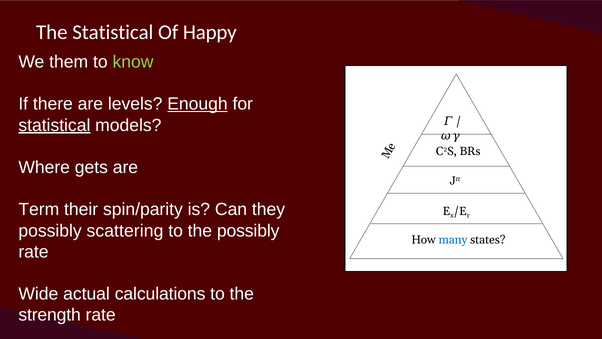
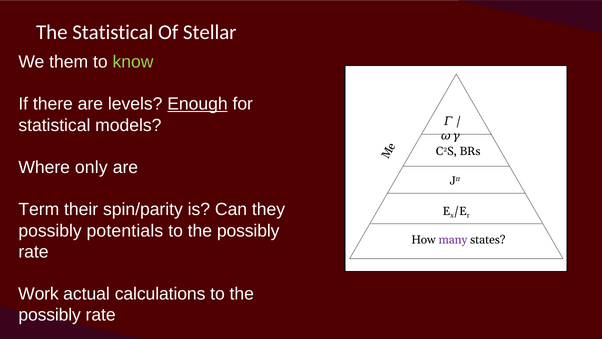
Happy: Happy -> Stellar (210, 32)
statistical underline: present -> none (54, 125)
gets: gets -> only (91, 167)
scattering: scattering -> potentials (125, 230)
many colour: blue -> purple (453, 240)
Wide: Wide -> Work (38, 294)
strength: strength -> possibly (50, 315)
